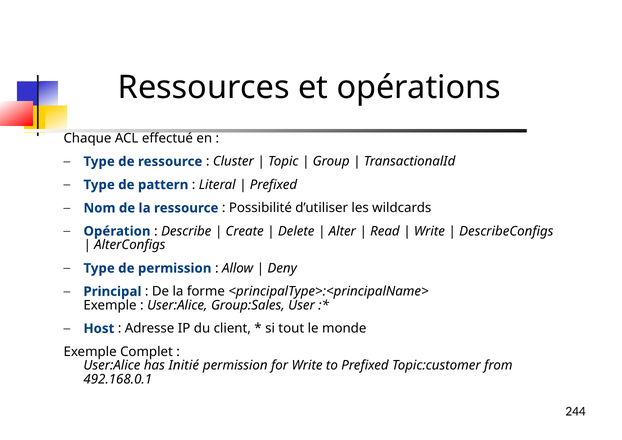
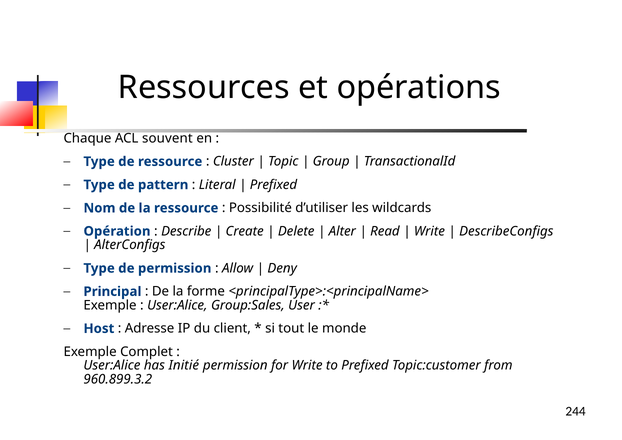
effectué: effectué -> souvent (167, 138)
492.168.0.1: 492.168.0.1 -> 960.899.3.2 (118, 379)
